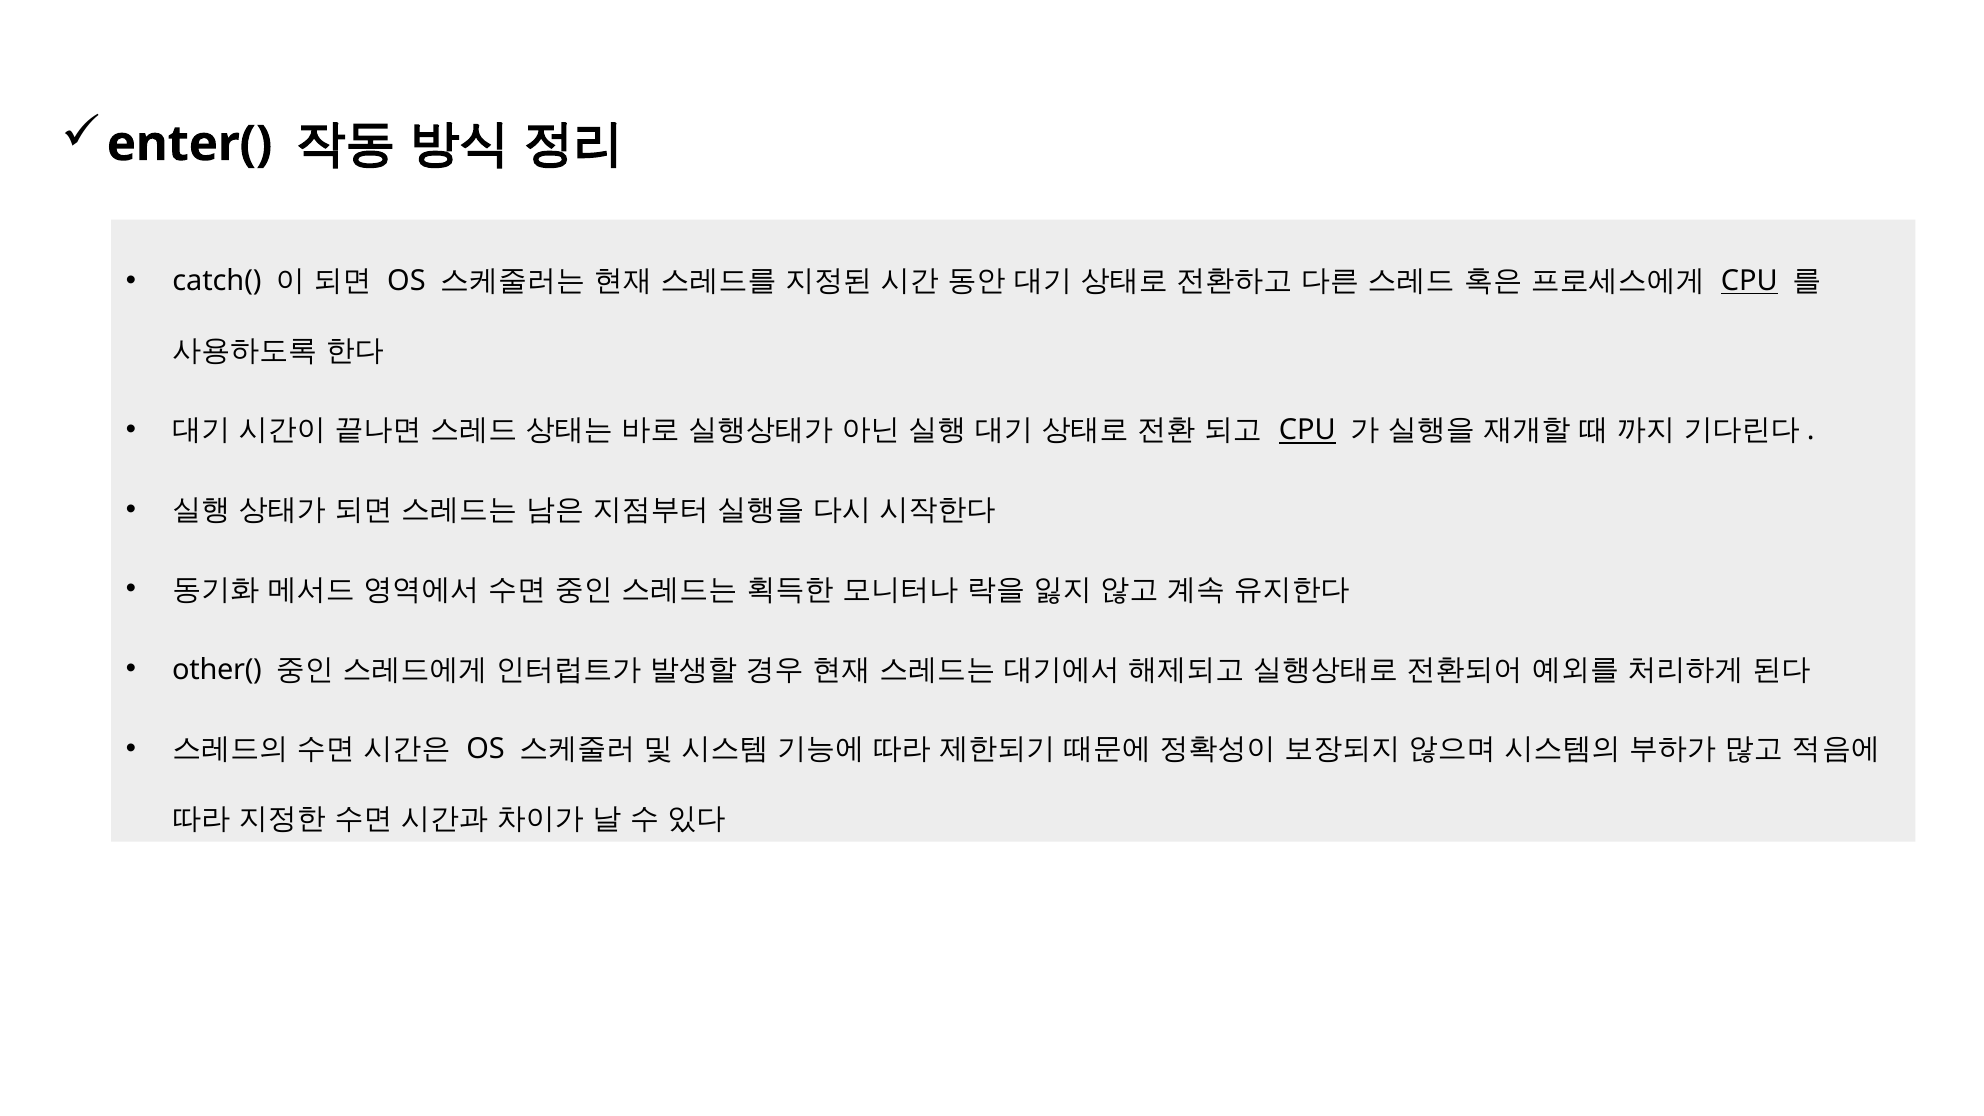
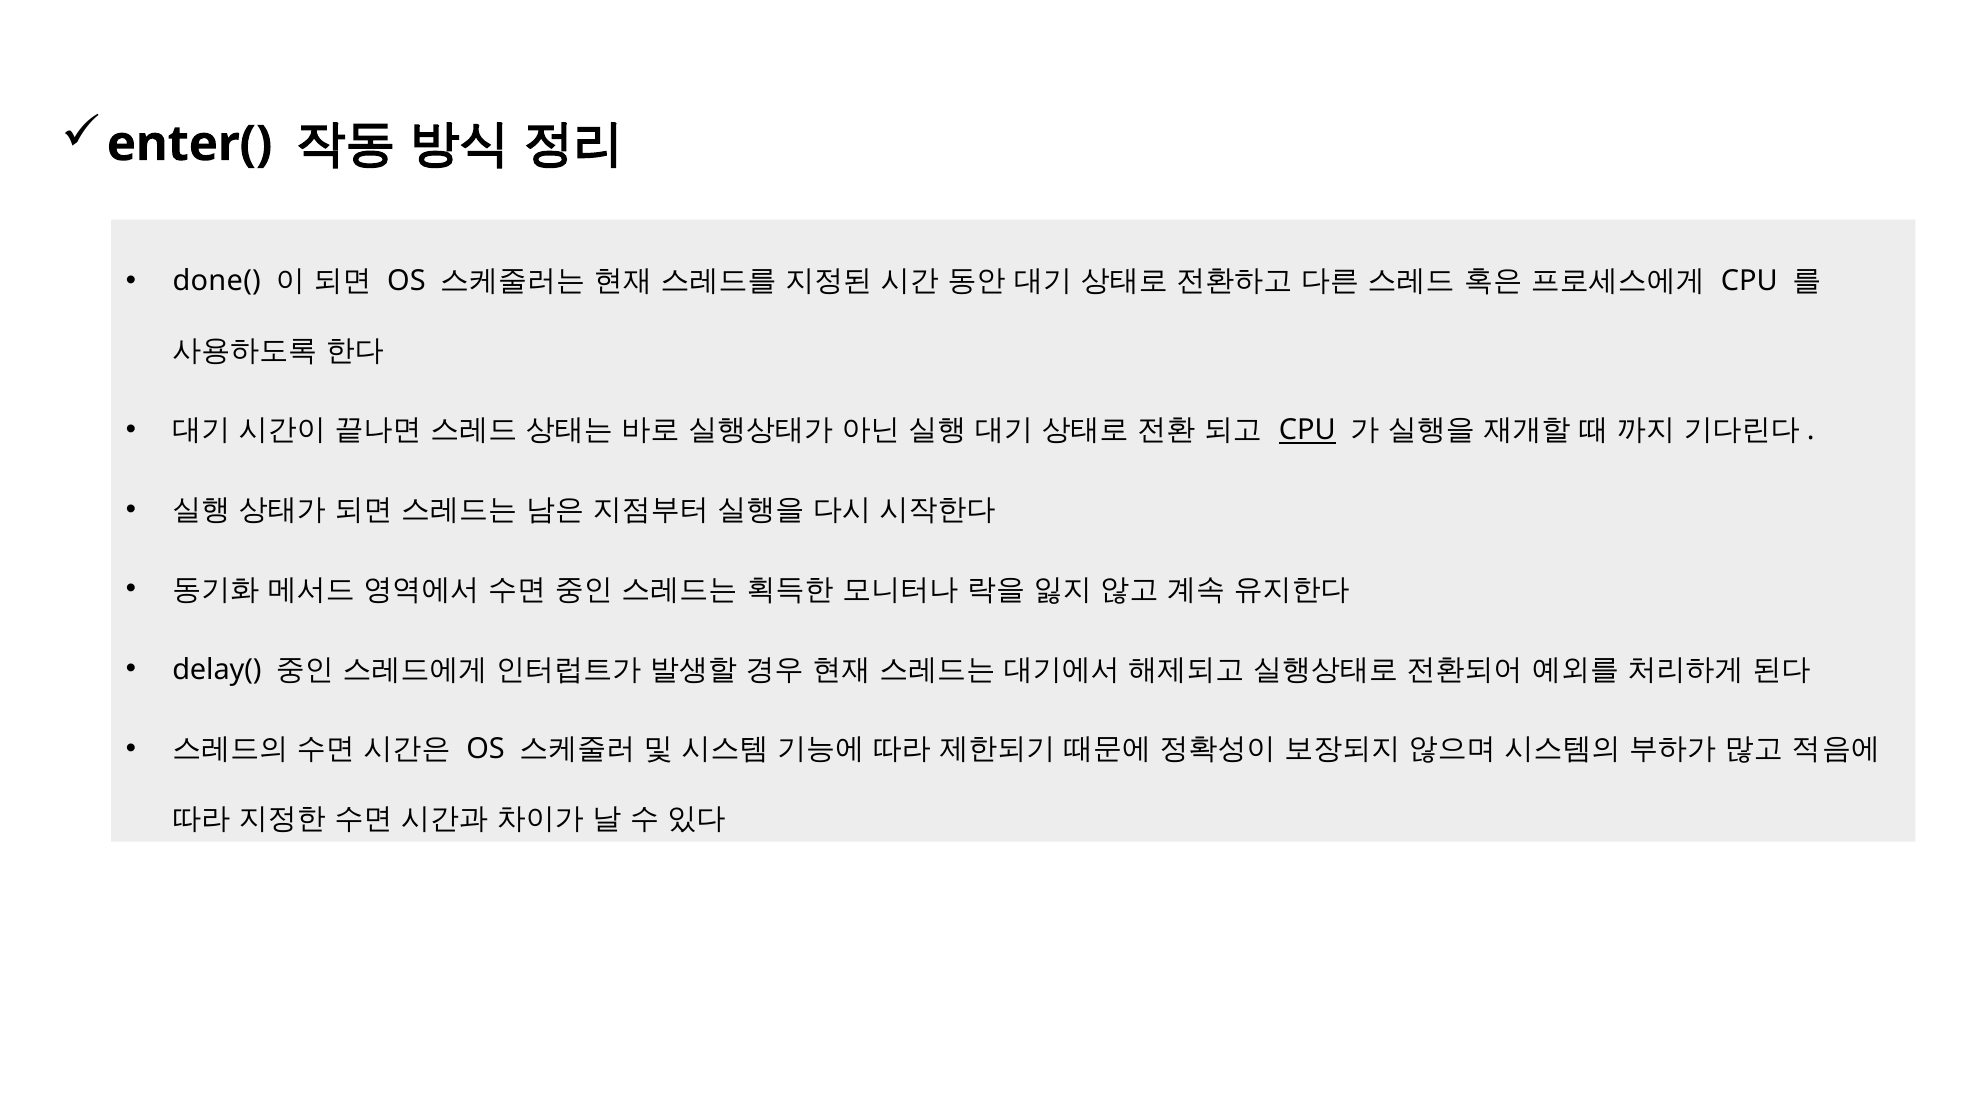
catch(: catch( -> done( (217, 281)
CPU underline: present -> none (1749, 281)
other(: other( -> delay( (217, 670)
